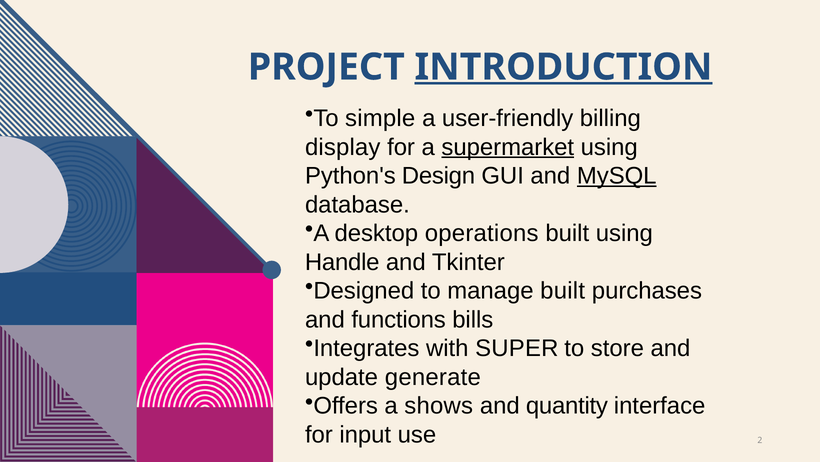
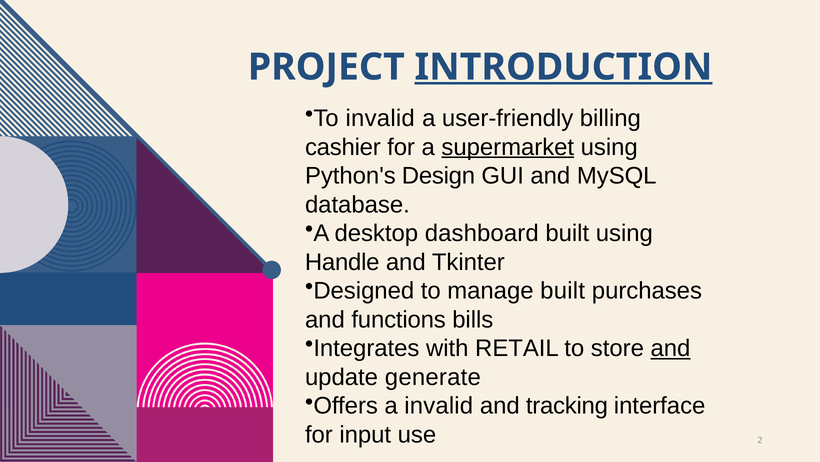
To simple: simple -> invalid (380, 118)
display: display -> cashier (343, 147)
MySQL underline: present -> none (617, 176)
operations: operations -> dashboard (482, 233)
SUPER: SUPER -> RETAIL (517, 348)
and underline: none -> present (670, 348)
a shows: shows -> invalid (439, 405)
quantity: quantity -> tracking (567, 405)
